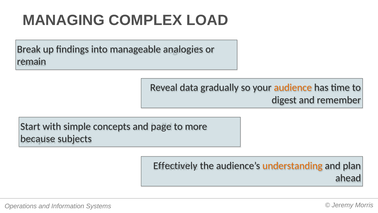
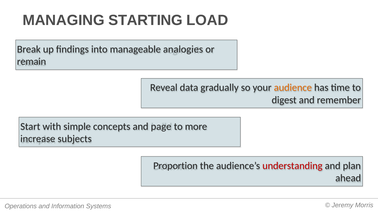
COMPLEX: COMPLEX -> STARTING (146, 20)
because: because -> increase (38, 139)
Effectively: Effectively -> Proportion (175, 165)
understanding colour: orange -> red (292, 165)
